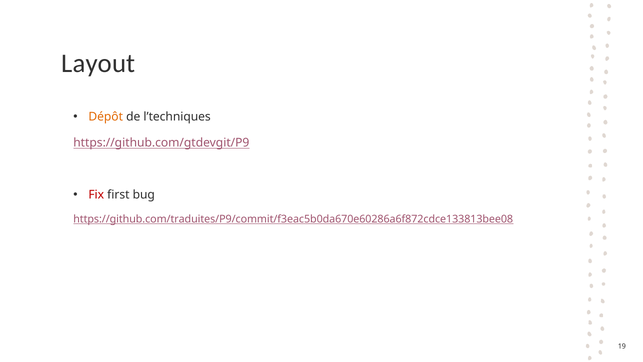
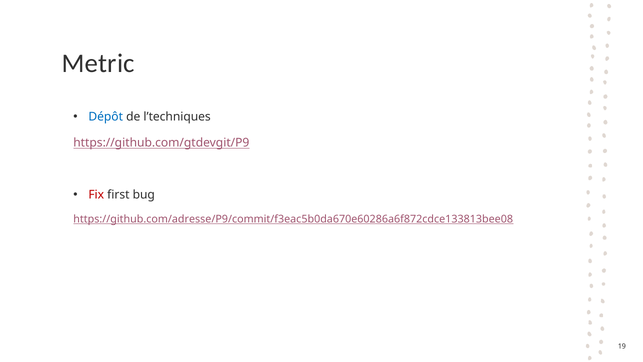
Layout: Layout -> Metric (98, 63)
Dépôt colour: orange -> blue (106, 117)
https://github.com/traduites/P9/commit/f3eac5b0da670e60286a6f872cdce133813bee08: https://github.com/traduites/P9/commit/f3eac5b0da670e60286a6f872cdce133813bee08 -> https://github.com/adresse/P9/commit/f3eac5b0da670e60286a6f872cdce133813bee08 (293, 219)
